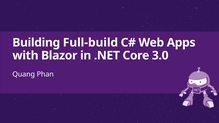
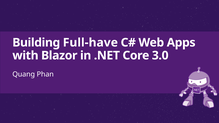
Full-build: Full-build -> Full-have (90, 43)
